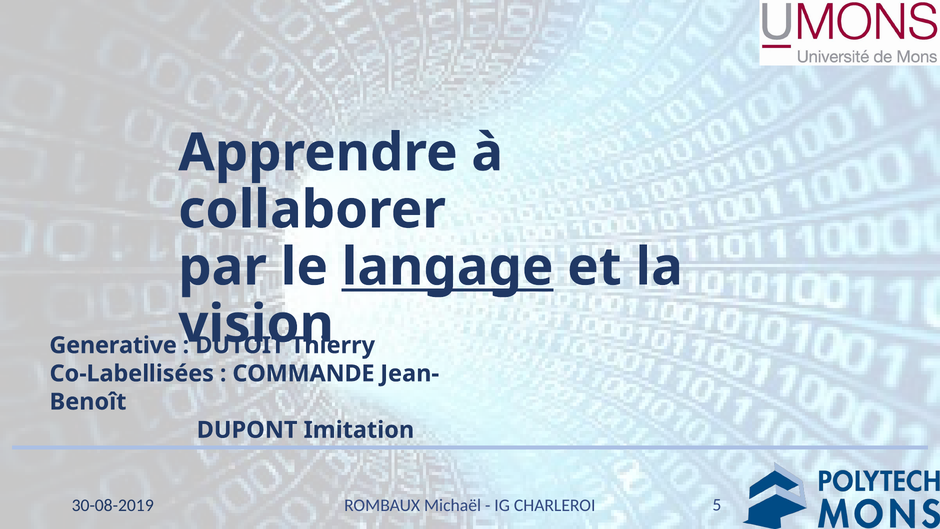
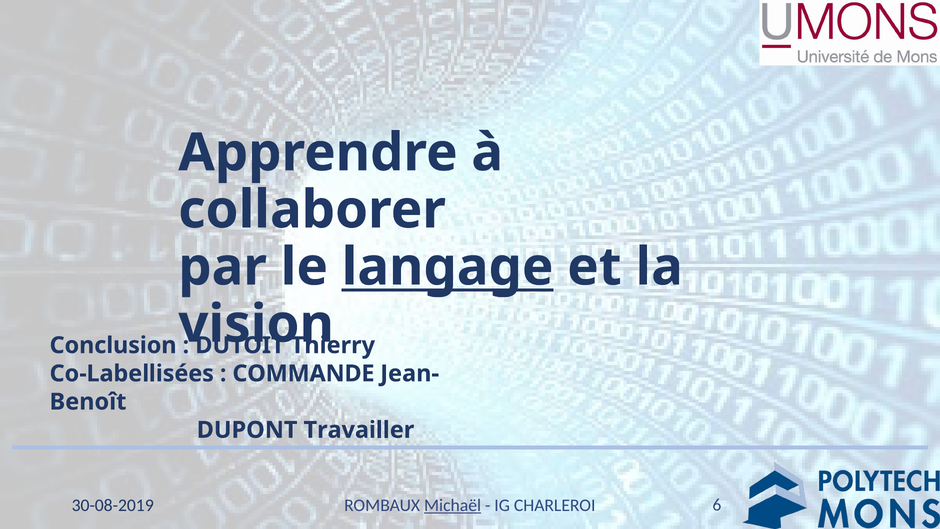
Generative: Generative -> Conclusion (113, 345)
Imitation: Imitation -> Travailler (359, 430)
Michaël underline: none -> present (453, 505)
5: 5 -> 6 (717, 505)
